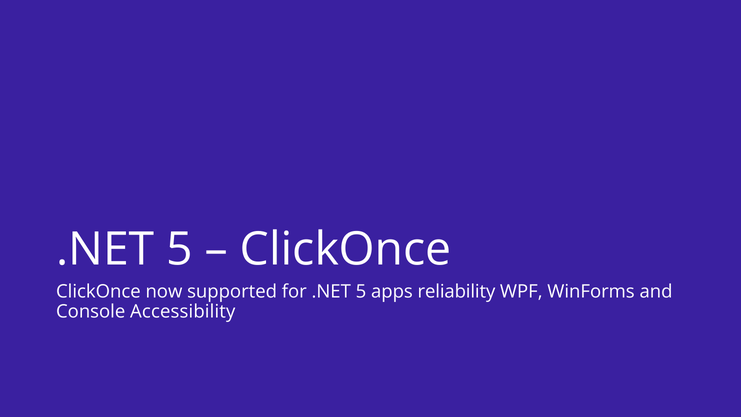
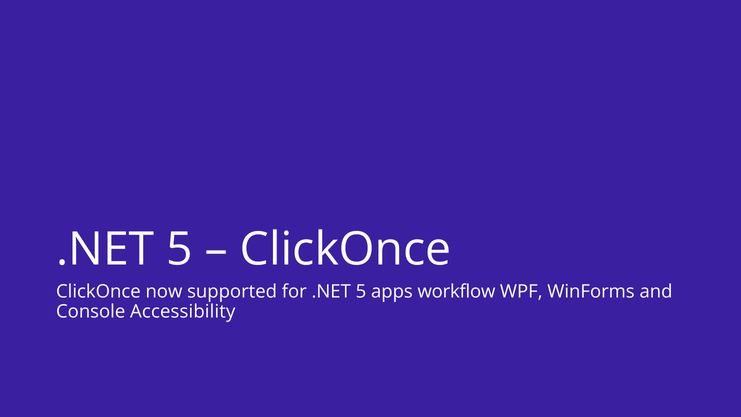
reliability: reliability -> workflow (456, 292)
